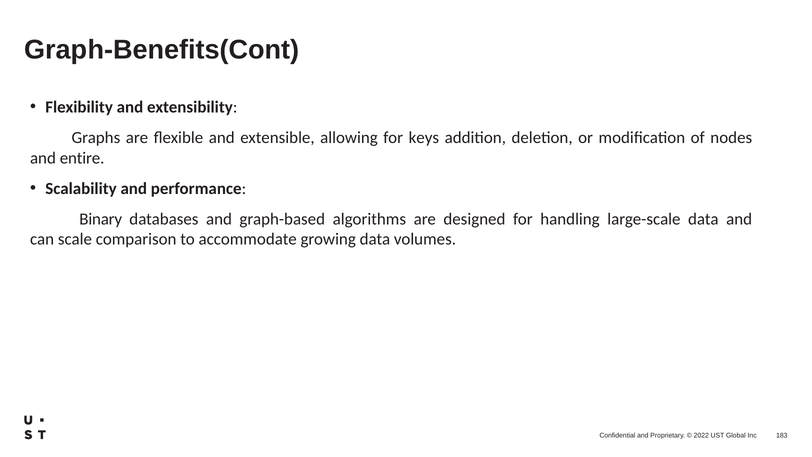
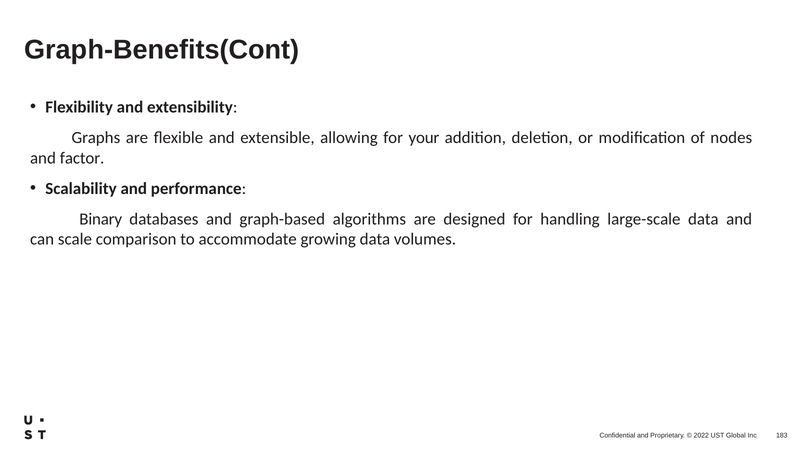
keys: keys -> your (424, 138)
entire: entire -> factor (82, 158)
